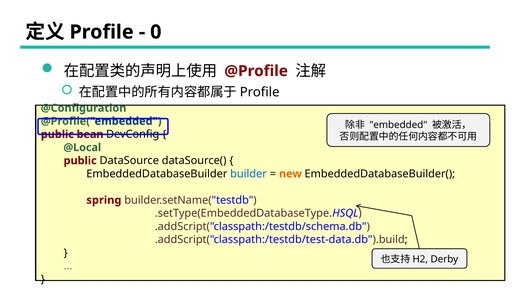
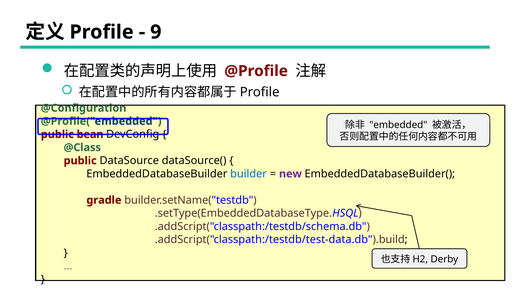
0: 0 -> 9 (156, 32)
@Local: @Local -> @Class (82, 147)
new colour: orange -> purple (290, 174)
spring: spring -> gradle (104, 200)
